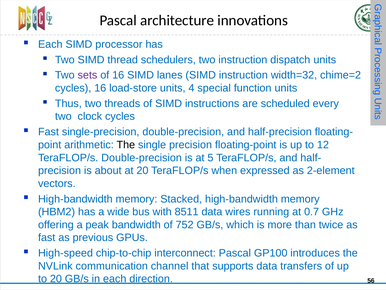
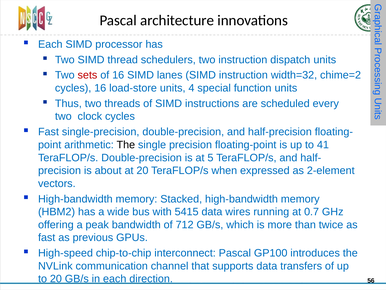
sets colour: purple -> red (87, 75)
12: 12 -> 41 (323, 145)
8511: 8511 -> 5415 (187, 211)
752: 752 -> 712 (185, 224)
